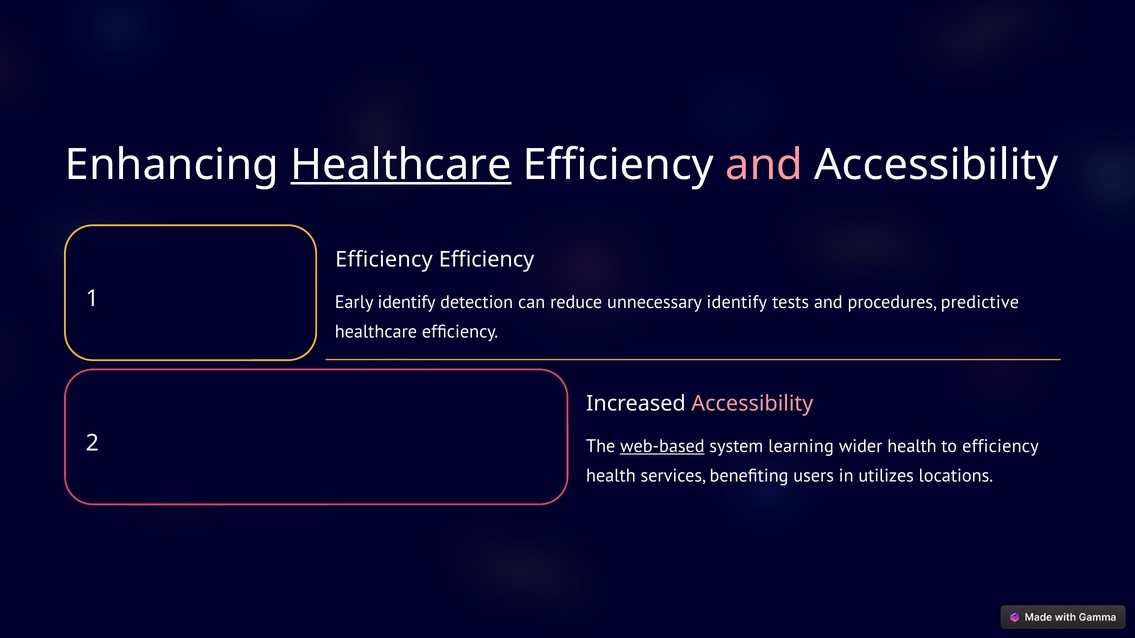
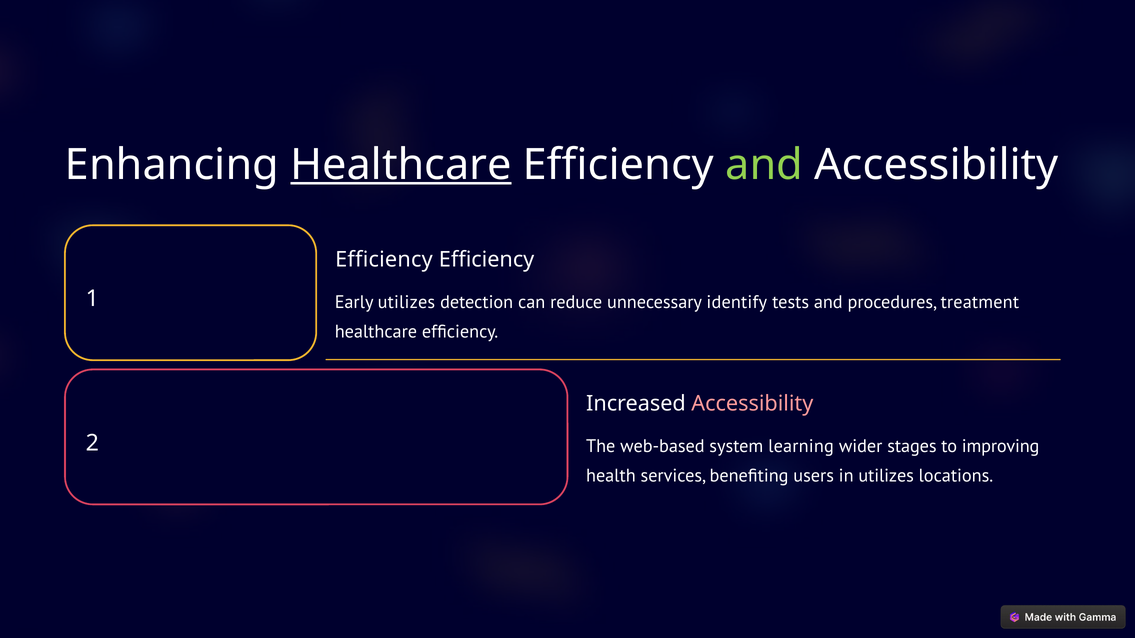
and colour: pink -> light green (764, 165)
Early identify: identify -> utilizes (406, 302)
predictive: predictive -> treatment (980, 302)
web-based underline: present -> none (662, 447)
wider health: health -> stages (912, 447)
to efficiency: efficiency -> improving (1001, 447)
